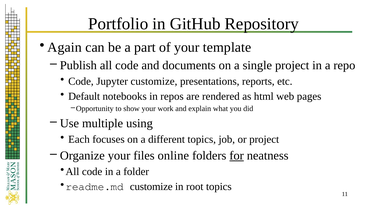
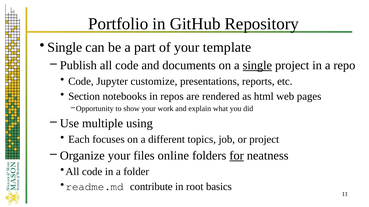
Again: Again -> Single (65, 48)
single underline: none -> present (257, 66)
Default: Default -> Section (84, 97)
readme.md customize: customize -> contribute (151, 187)
root topics: topics -> basics (219, 187)
